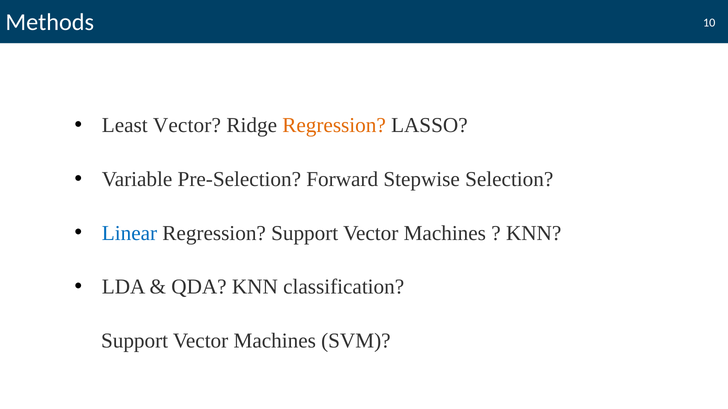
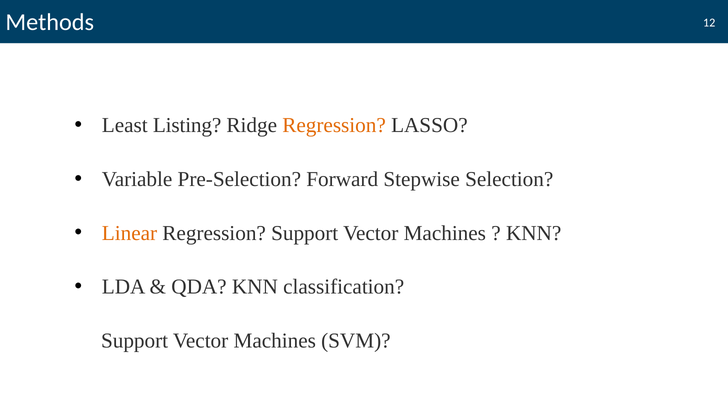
10: 10 -> 12 (709, 23)
Least Vector: Vector -> Listing (187, 126)
Linear colour: blue -> orange (129, 233)
